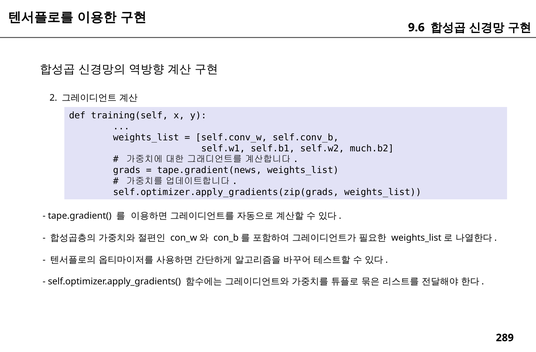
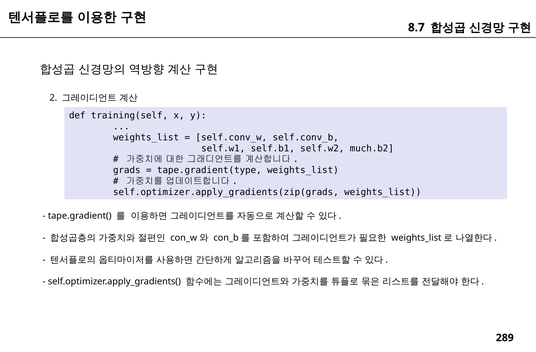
9.6: 9.6 -> 8.7 (416, 27)
tape.gradient(news: tape.gradient(news -> tape.gradient(type (209, 170)
